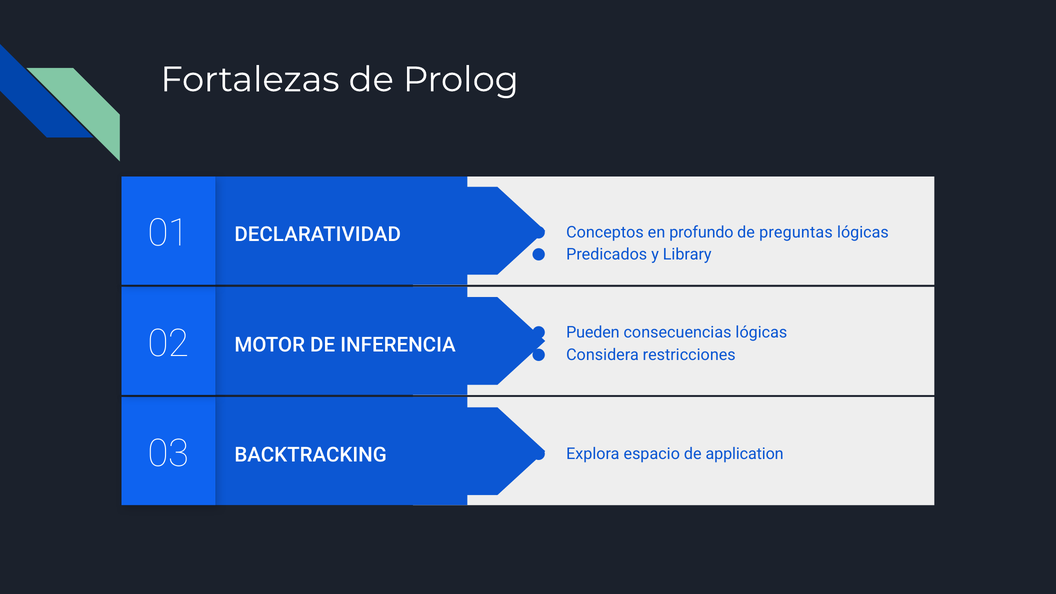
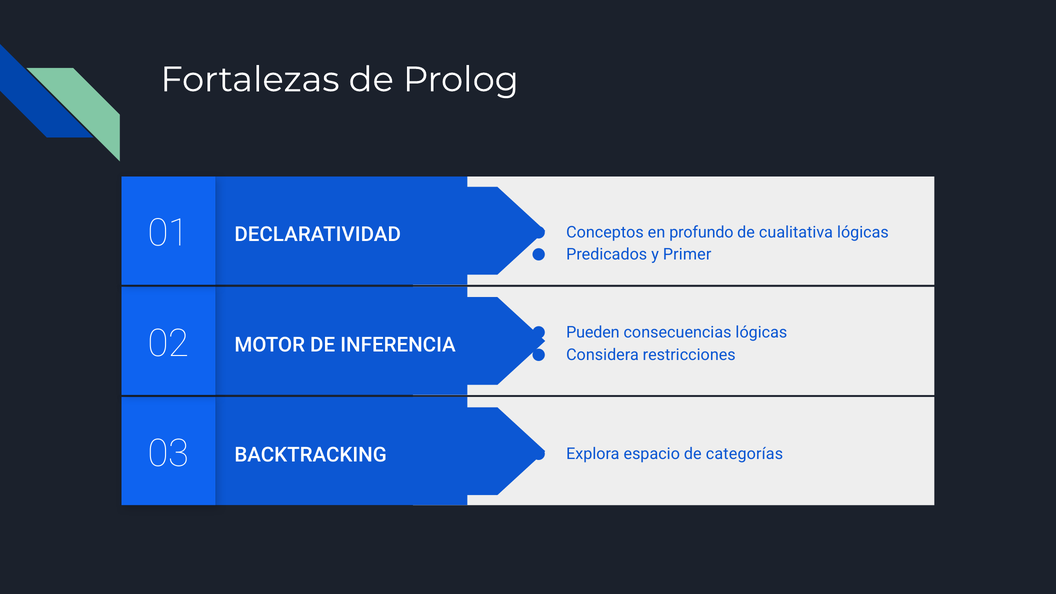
preguntas: preguntas -> cualitativa (796, 232)
Library: Library -> Primer (687, 254)
application: application -> categorías (744, 454)
